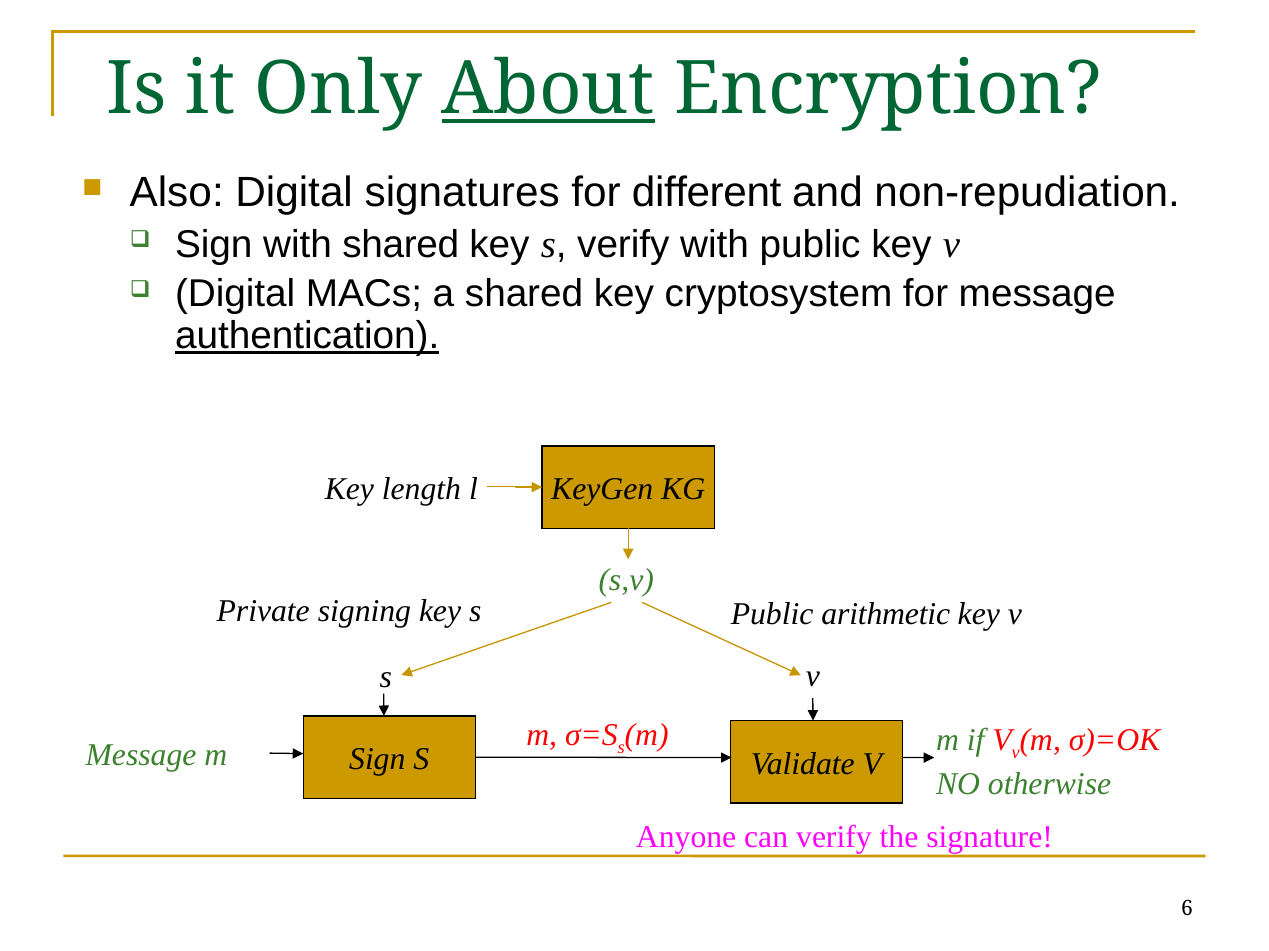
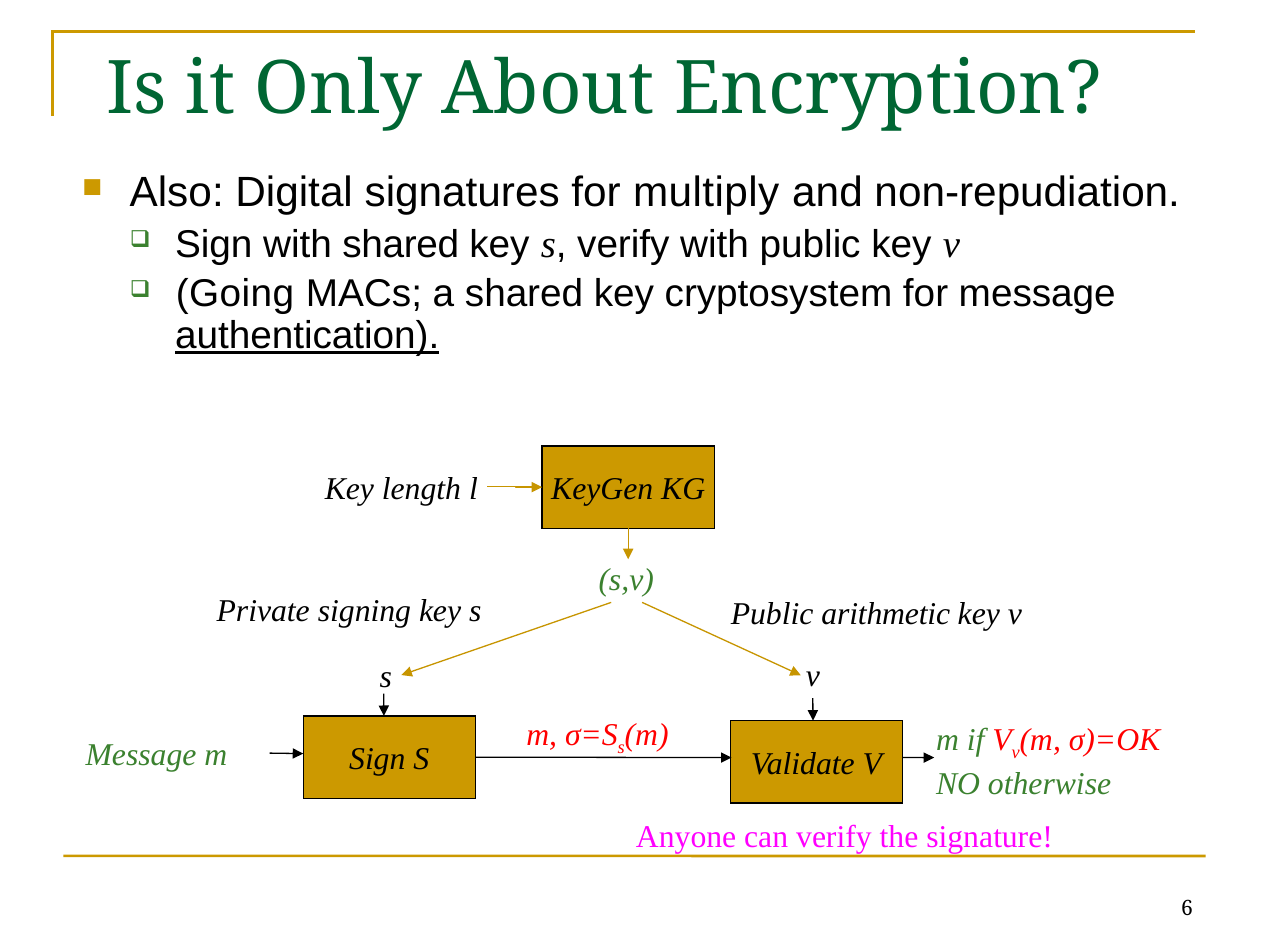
About underline: present -> none (548, 89)
different: different -> multiply (706, 193)
Digital: Digital -> Going (235, 294)
